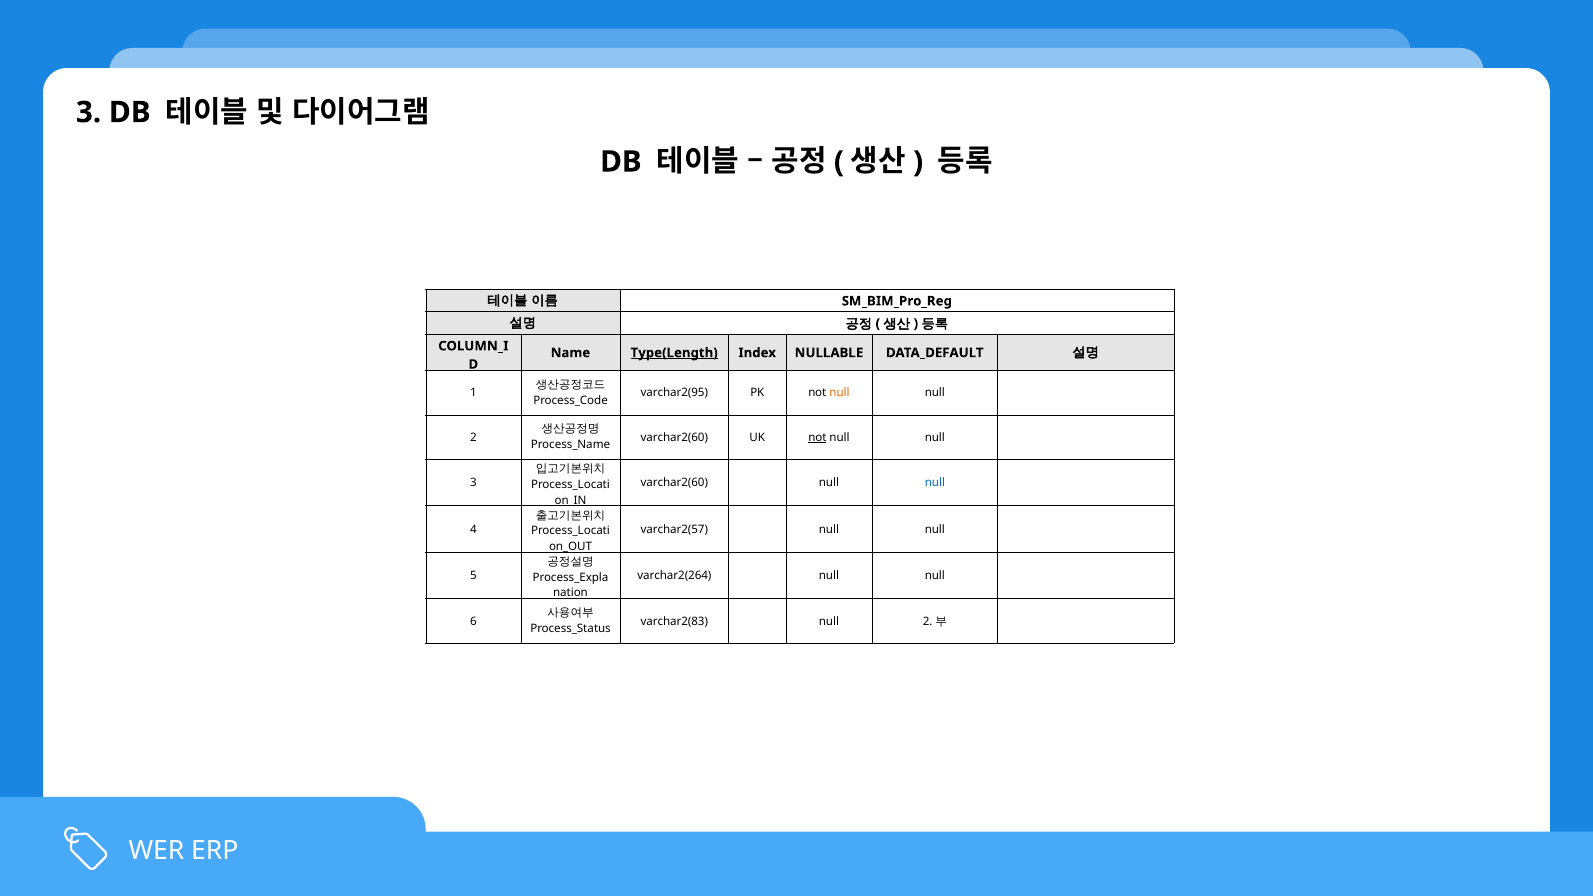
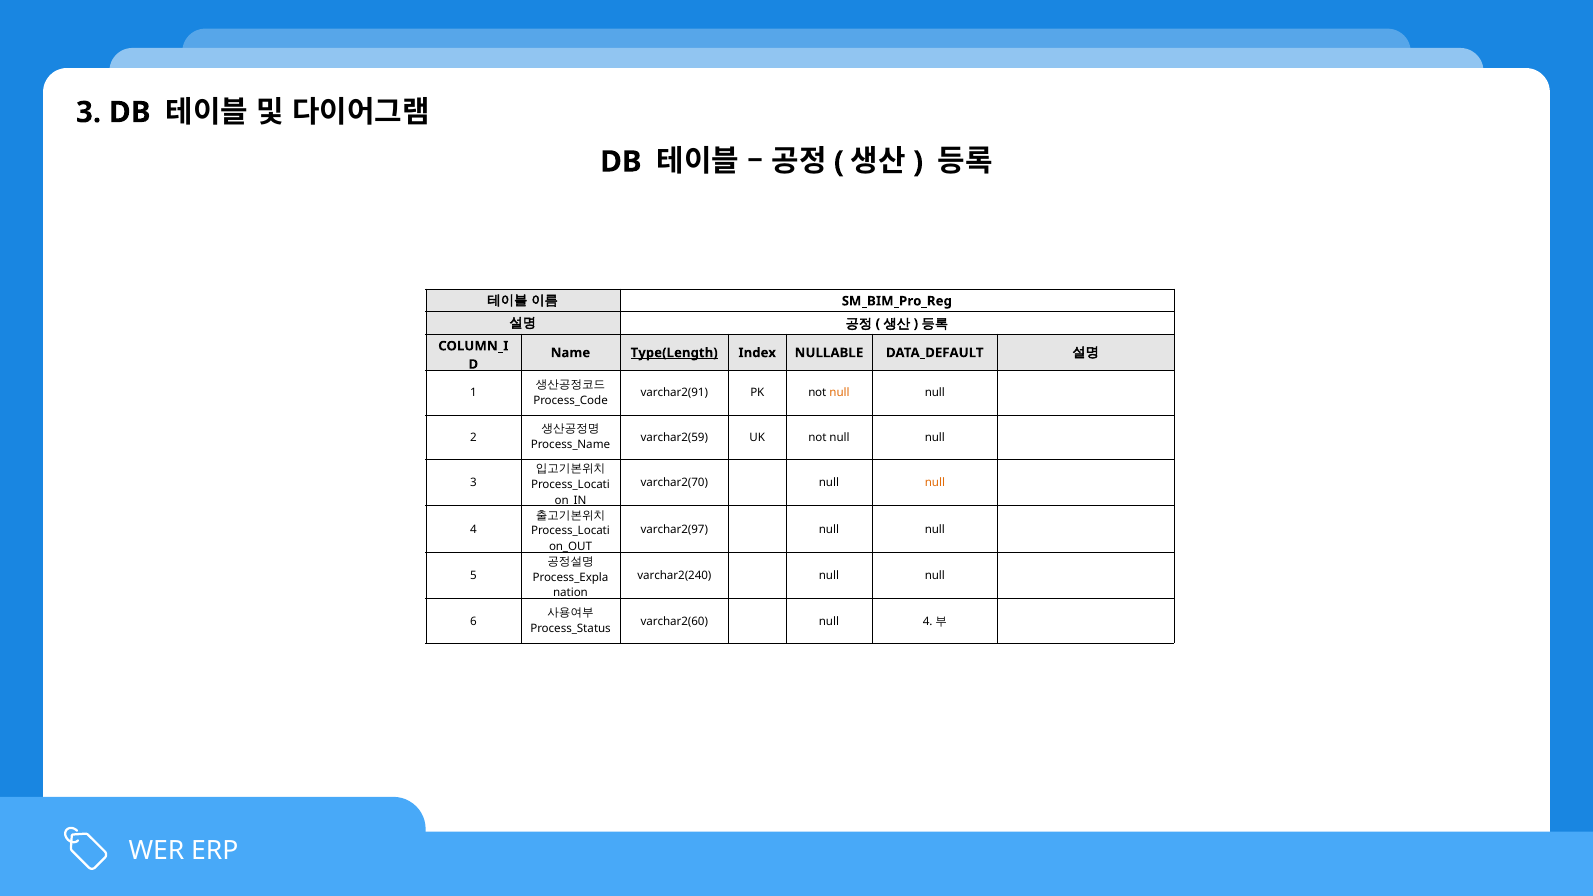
varchar2(95: varchar2(95 -> varchar2(91 (674, 393)
varchar2(60: varchar2(60 -> varchar2(59 (674, 438)
not underline: present -> none (817, 438)
varchar2(60: varchar2(60 -> varchar2(70 (674, 483)
null colour: blue -> orange (935, 483)
varchar2(57: varchar2(57 -> varchar2(97 (674, 530)
varchar2(264: varchar2(264 -> varchar2(240 (674, 576)
varchar2(83: varchar2(83 -> varchar2(60 (674, 621)
2: 2 -> 4 (928, 621)
